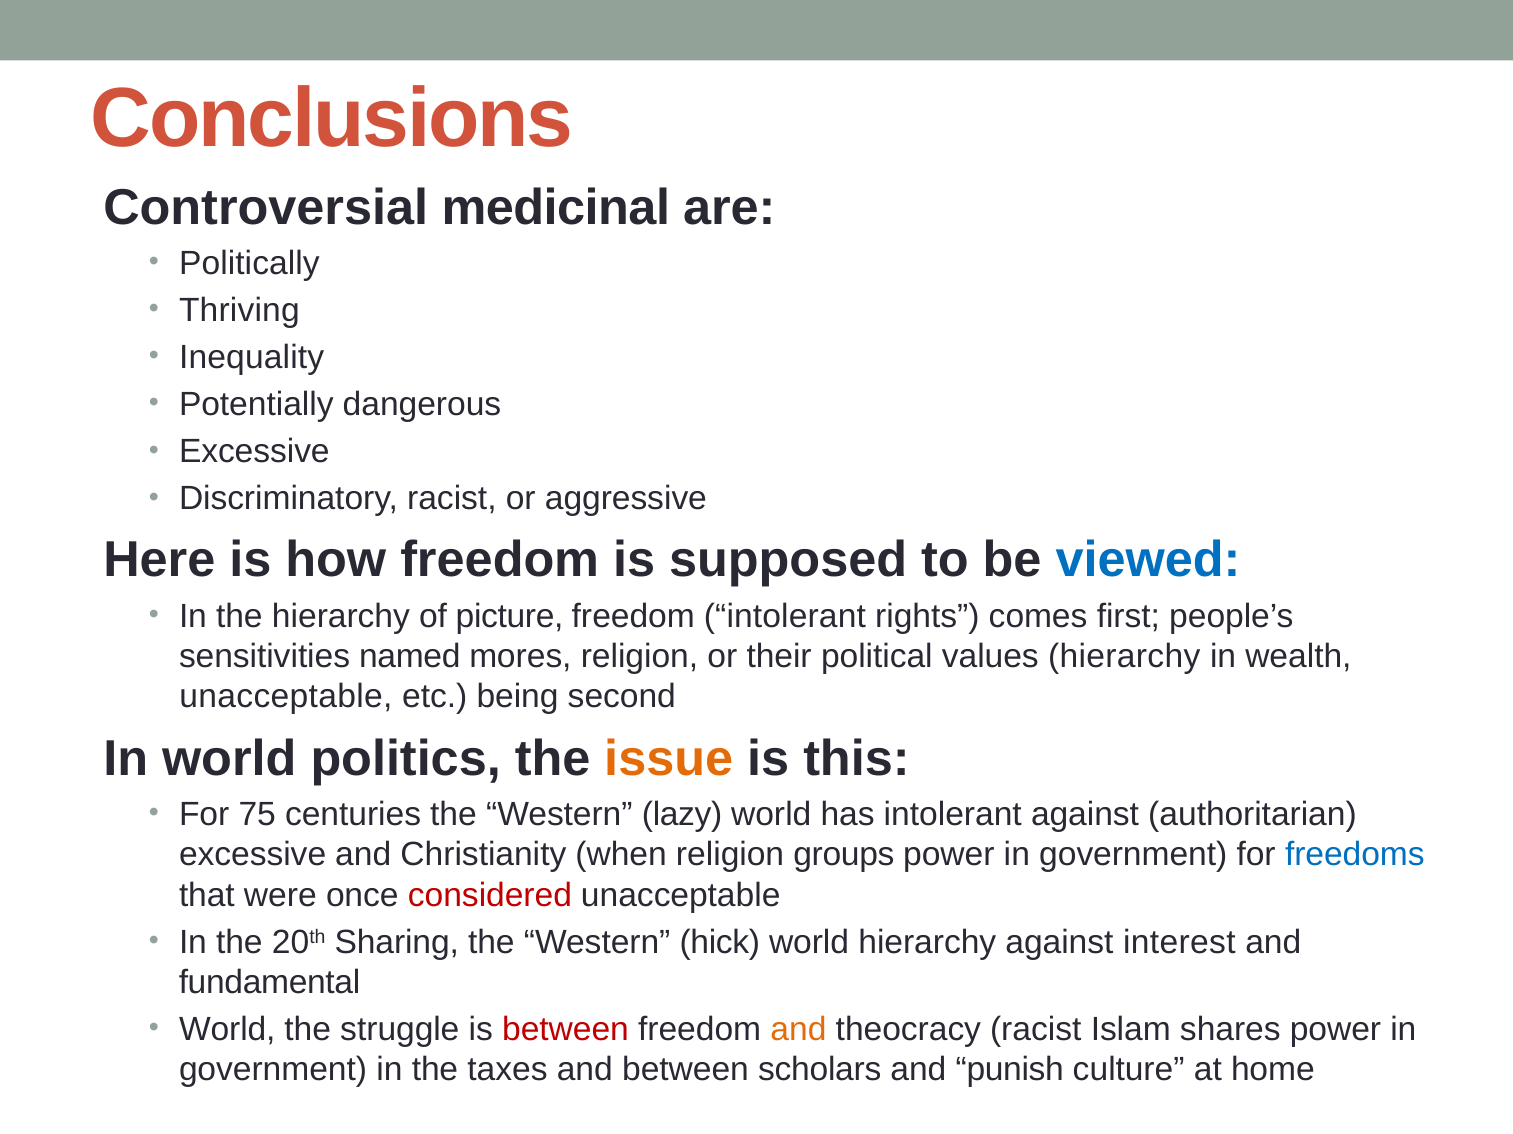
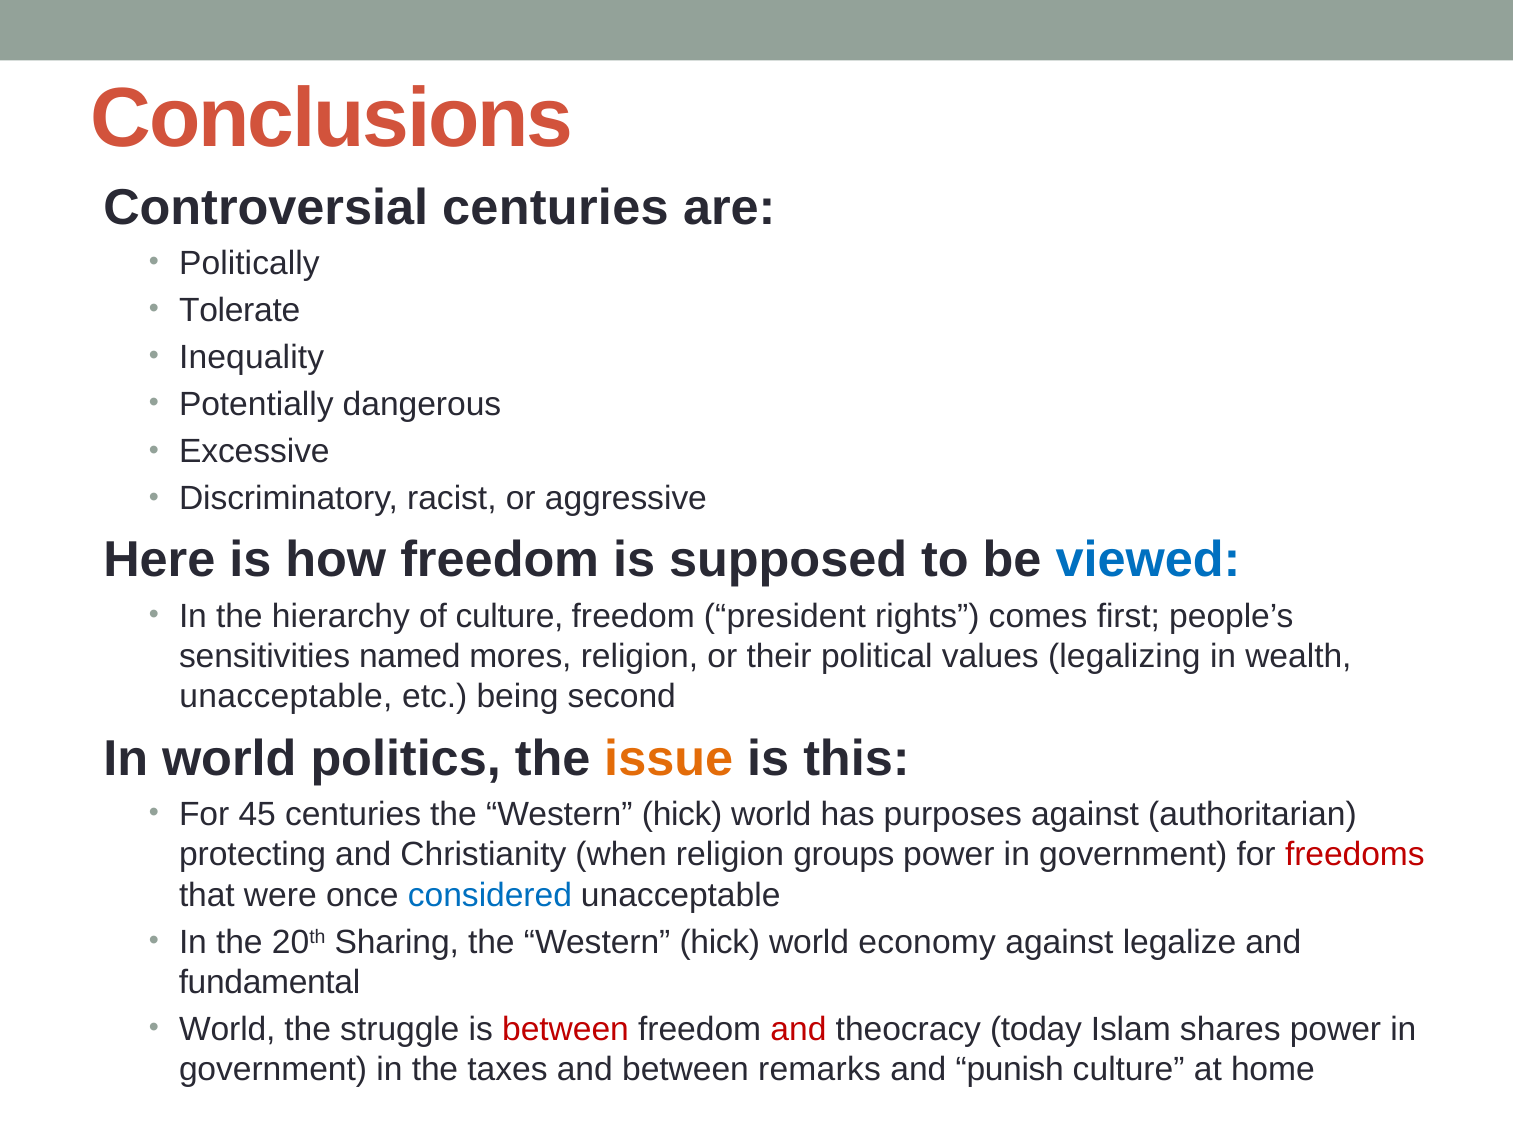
Controversial medicinal: medicinal -> centuries (555, 208)
Thriving: Thriving -> Tolerate (240, 311)
of picture: picture -> culture (510, 617)
freedom intolerant: intolerant -> president (785, 617)
values hierarchy: hierarchy -> legalizing (1124, 657)
75: 75 -> 45 (257, 815)
centuries the Western lazy: lazy -> hick (682, 815)
has intolerant: intolerant -> purposes (953, 815)
excessive: excessive -> protecting (253, 855)
freedoms colour: blue -> red (1355, 855)
considered colour: red -> blue (490, 896)
world hierarchy: hierarchy -> economy (927, 943)
interest: interest -> legalize (1180, 943)
and colour: orange -> red (798, 1030)
theocracy racist: racist -> today (1036, 1030)
scholars: scholars -> remarks (819, 1070)
